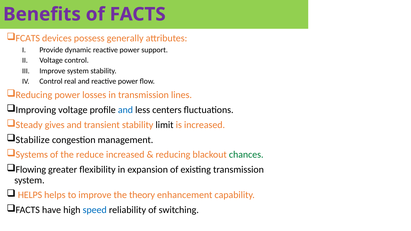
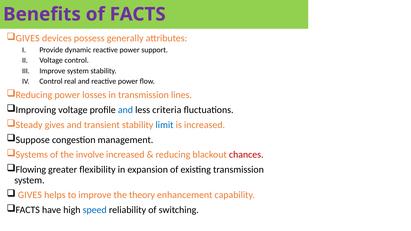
FCATS: FCATS -> GIVES (28, 38)
centers: centers -> criteria (167, 110)
limit colour: black -> blue (165, 125)
Stabilize: Stabilize -> Suppose (33, 140)
reduce: reduce -> involve (90, 155)
chances colour: green -> red (246, 155)
HELPS: HELPS -> GIVES (30, 195)
